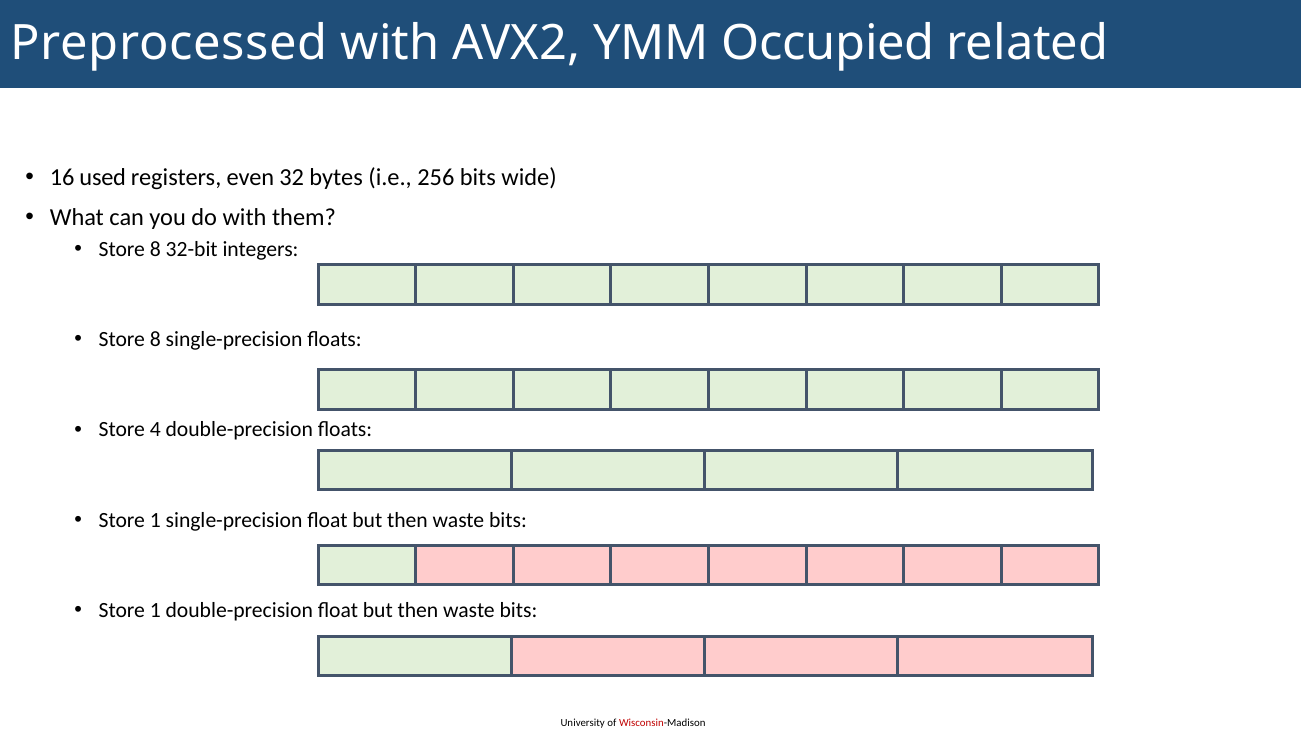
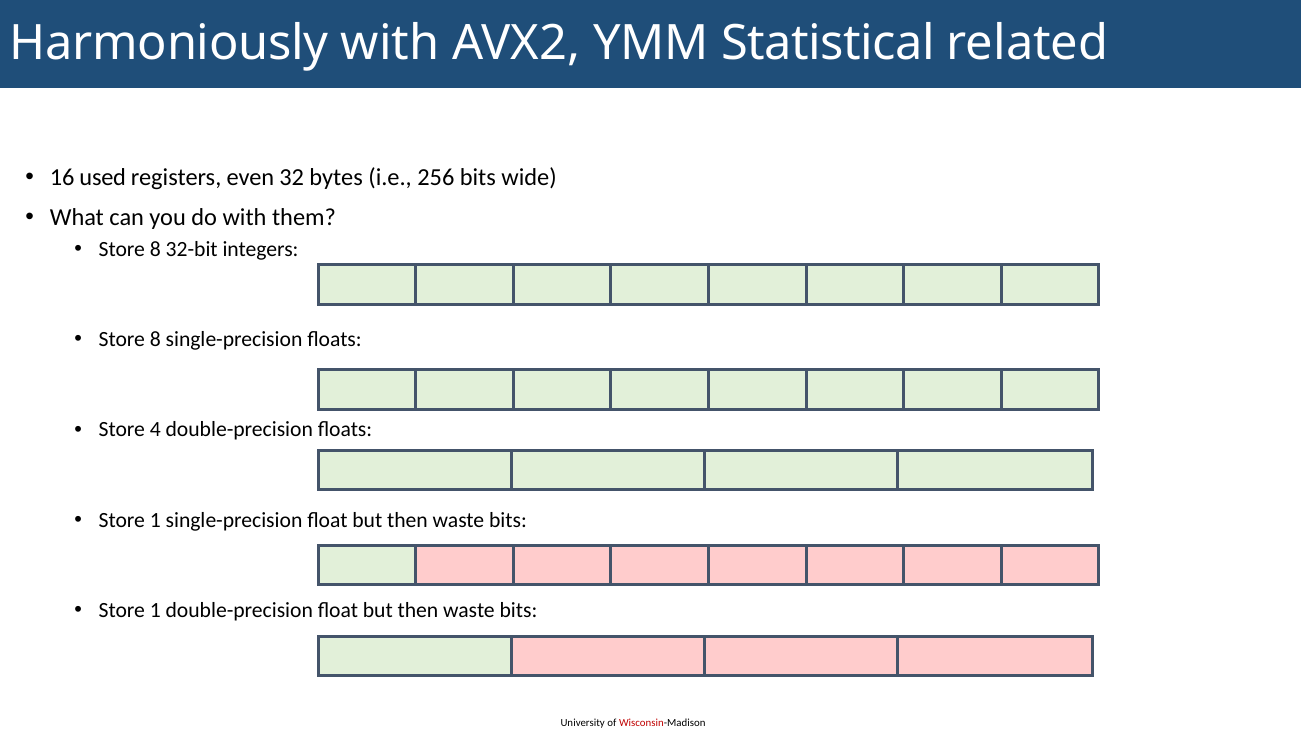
Preprocessed: Preprocessed -> Harmoniously (169, 44)
Occupied: Occupied -> Statistical (828, 44)
